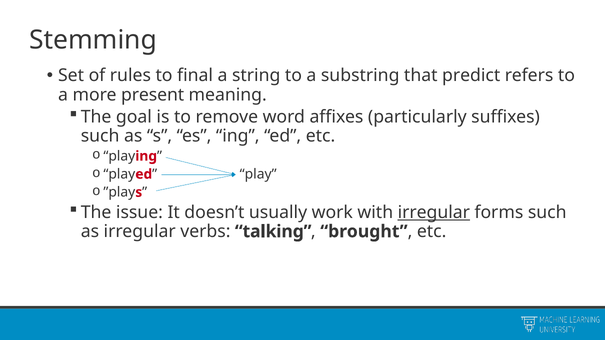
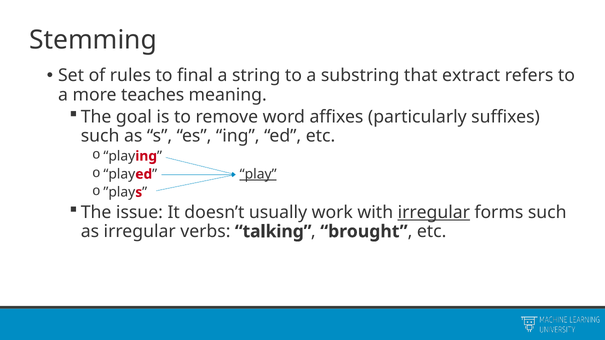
predict: predict -> extract (471, 76)
present: present -> teaches (153, 95)
play underline: none -> present (258, 174)
